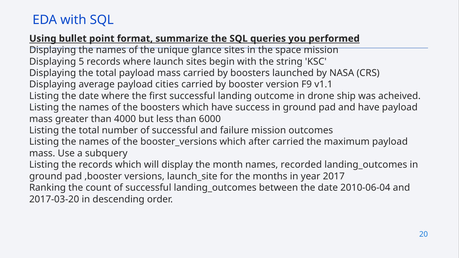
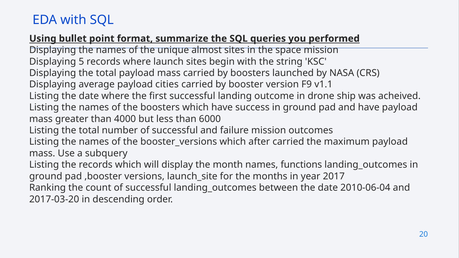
glance: glance -> almost (207, 50)
recorded: recorded -> functions (301, 165)
